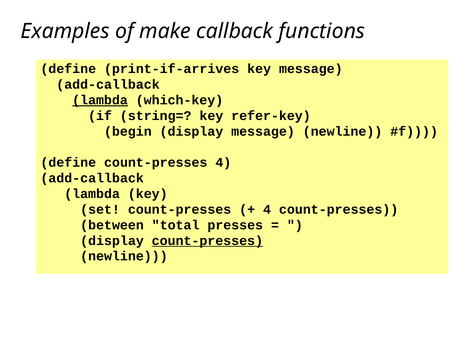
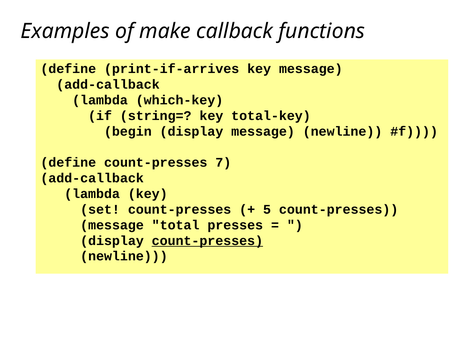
lambda underline: present -> none (100, 100)
refer-key: refer-key -> total-key (271, 116)
count-presses 4: 4 -> 7 (223, 163)
4: 4 -> 5 (267, 209)
between: between -> message (112, 225)
